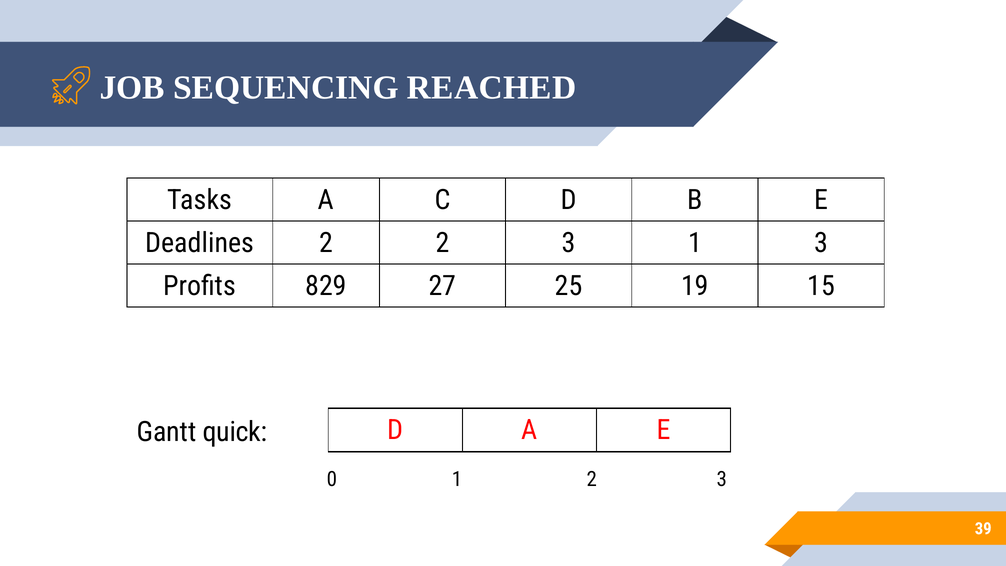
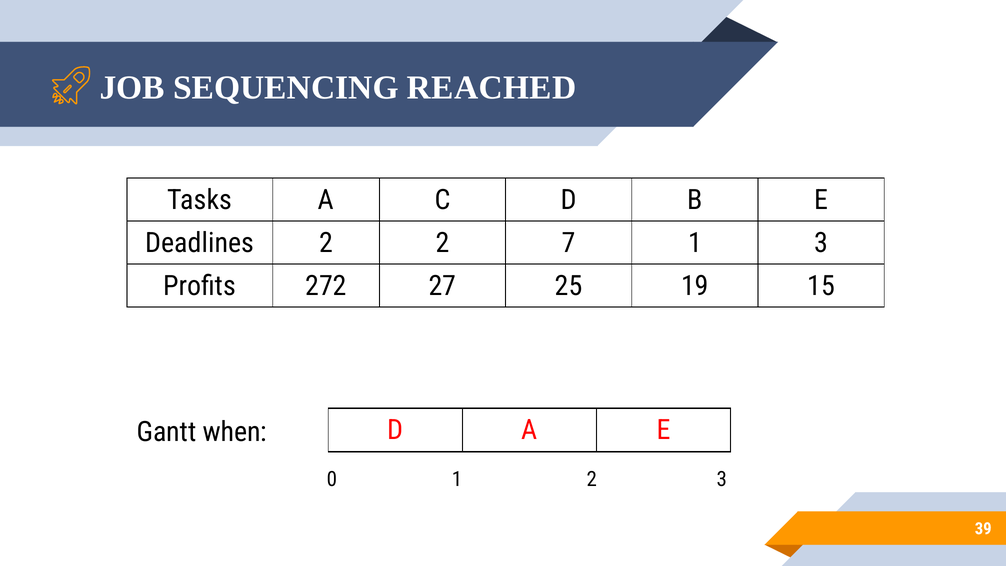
2 2 3: 3 -> 7 (569, 243)
829: 829 -> 272 (326, 286)
quick: quick -> when (235, 432)
